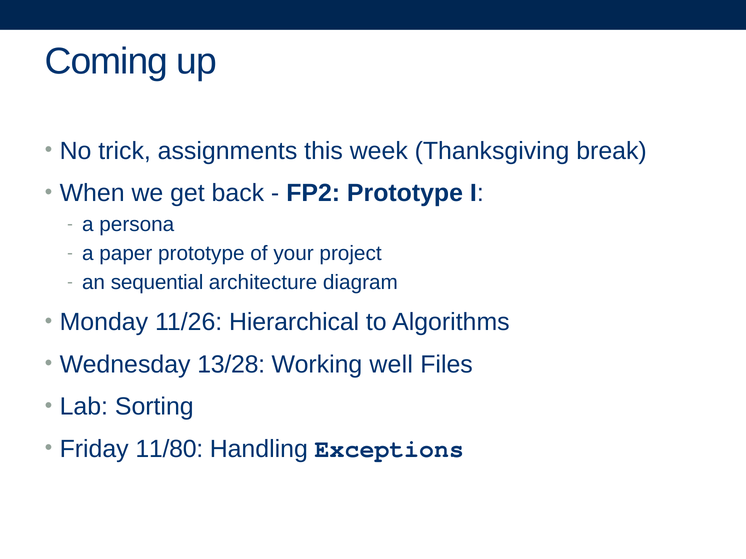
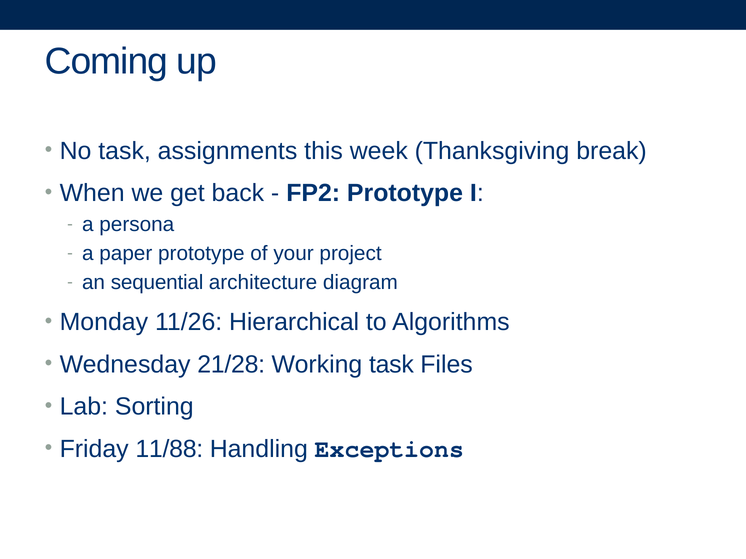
No trick: trick -> task (125, 151)
13/28: 13/28 -> 21/28 (231, 365)
Working well: well -> task (391, 365)
11/80: 11/80 -> 11/88 (169, 449)
